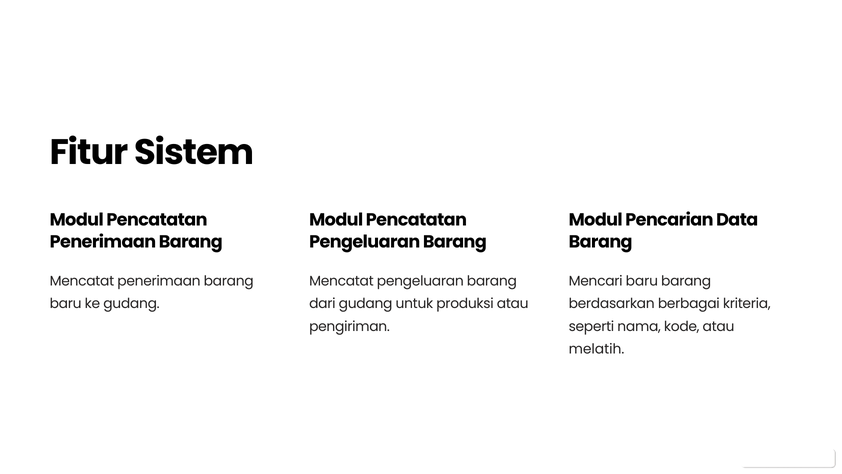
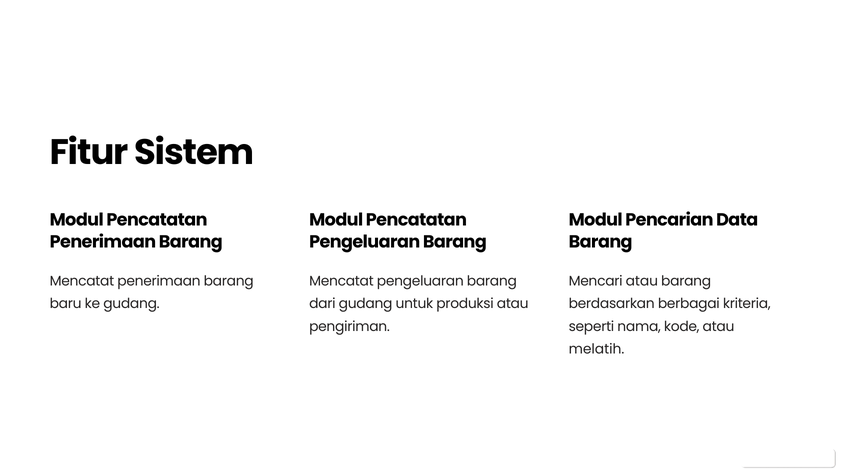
Mencari baru: baru -> atau (642, 281)
